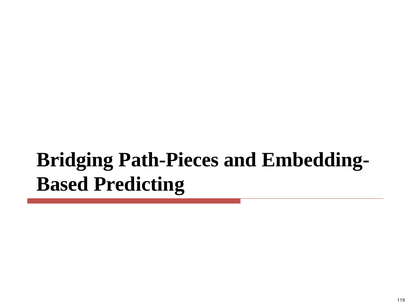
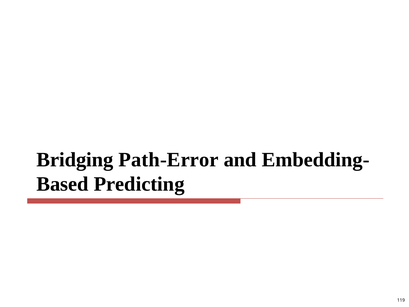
Path-Pieces: Path-Pieces -> Path-Error (169, 159)
